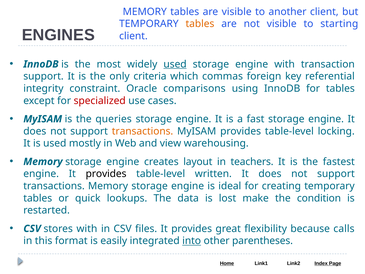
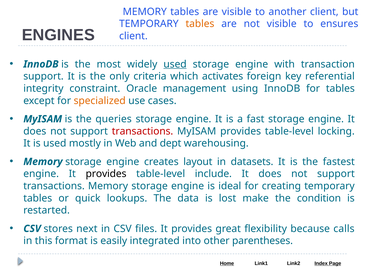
starting: starting -> ensures (339, 24)
commas: commas -> activates (223, 76)
comparisons: comparisons -> management (195, 88)
specialized colour: red -> orange (100, 101)
transactions colour: orange -> red (143, 131)
view: view -> dept (171, 143)
teachers: teachers -> datasets (252, 162)
written: written -> include (213, 174)
stores with: with -> next (87, 228)
into underline: present -> none (192, 241)
